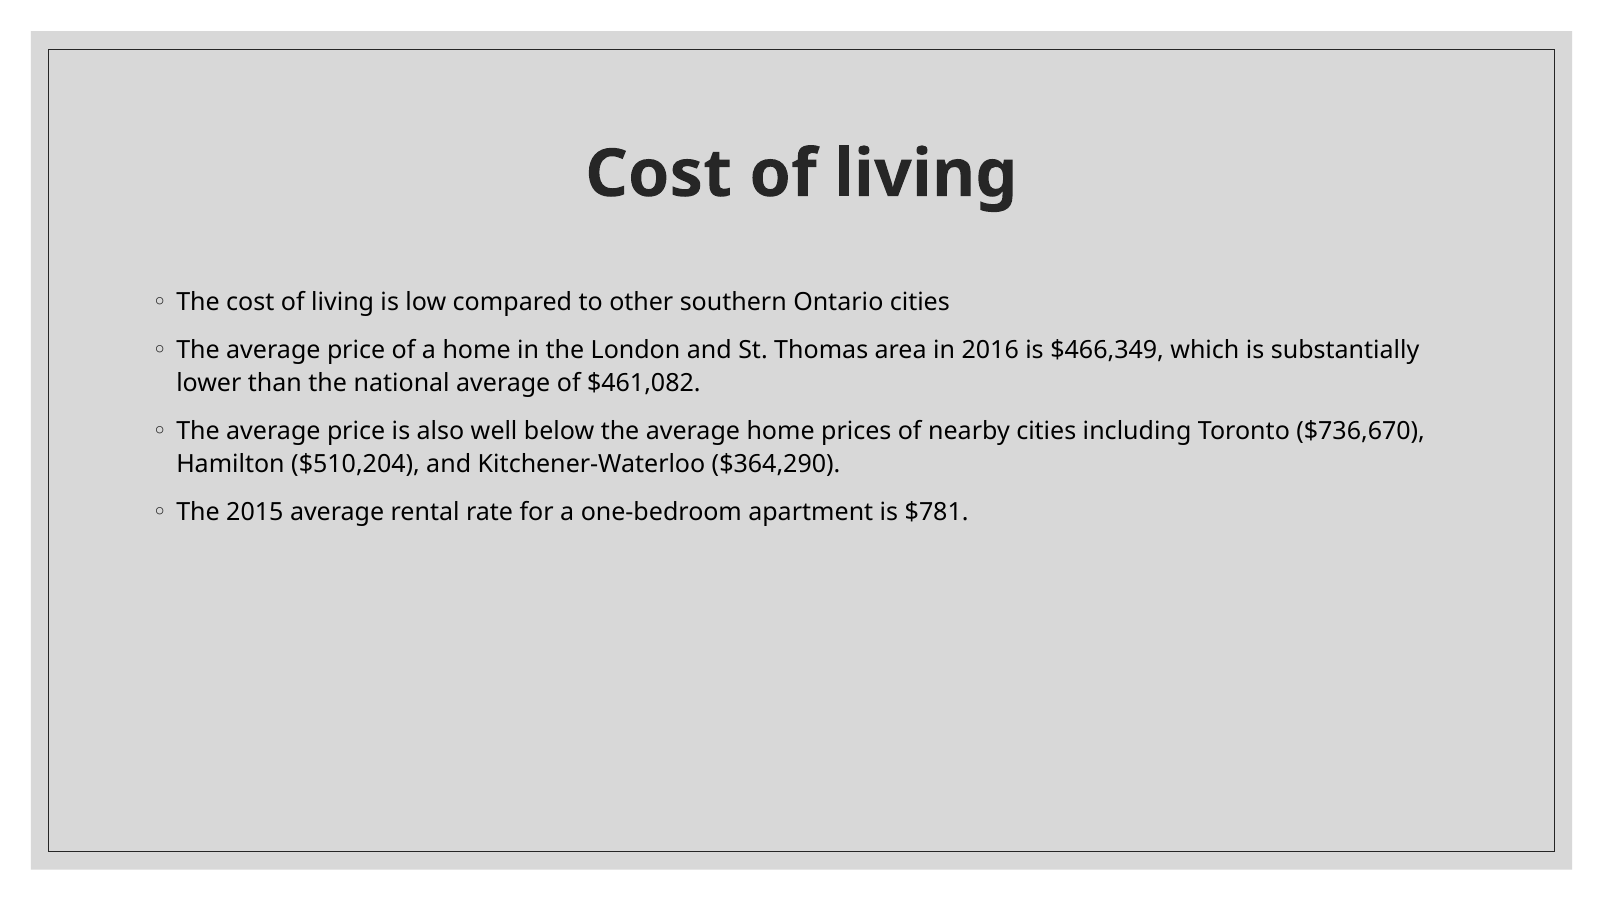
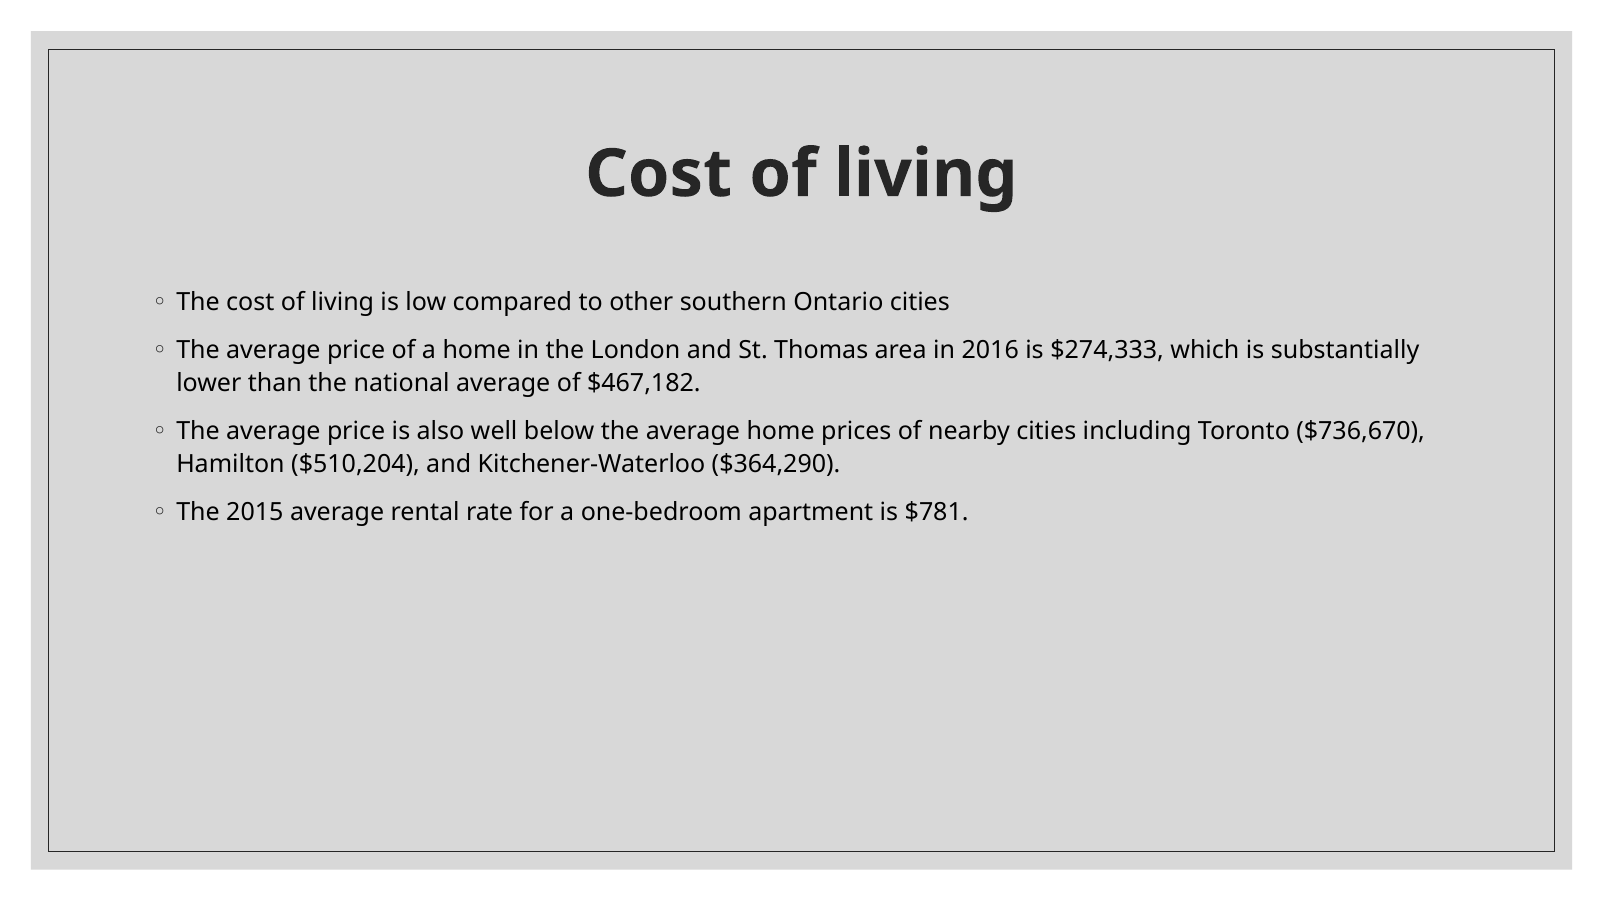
$466,349: $466,349 -> $274,333 (1107, 350)
$461,082: $461,082 -> $467,182 (644, 383)
